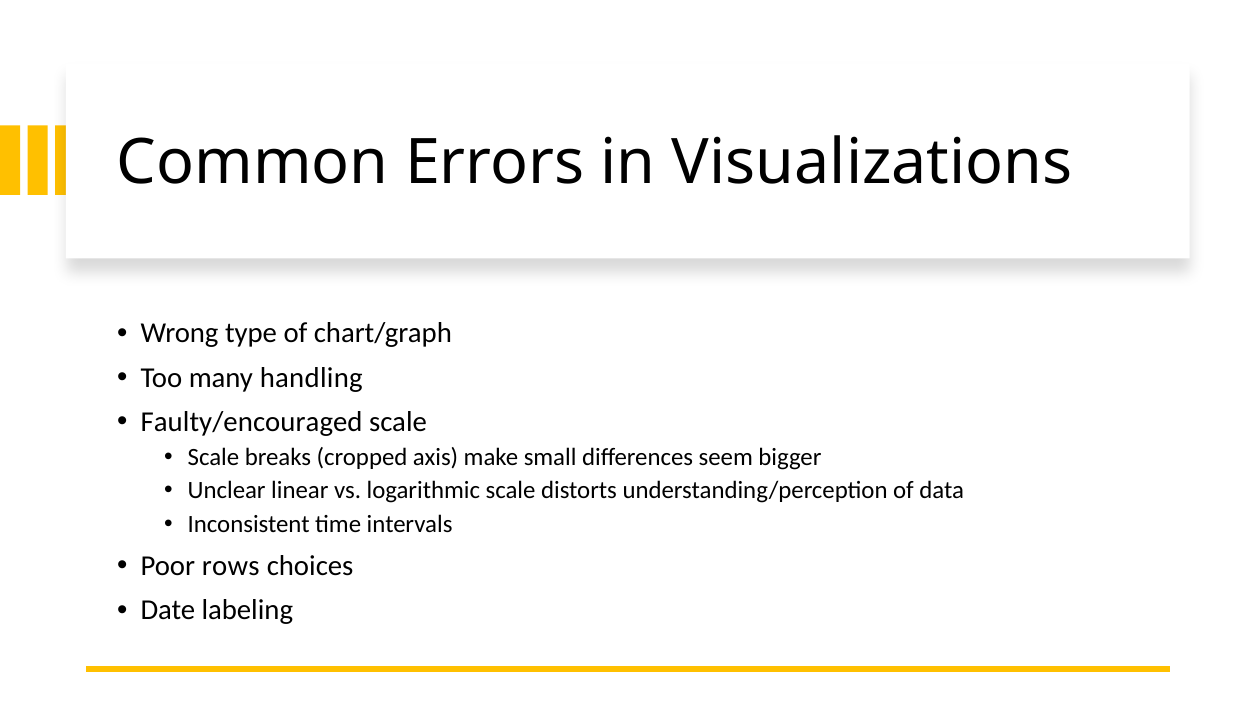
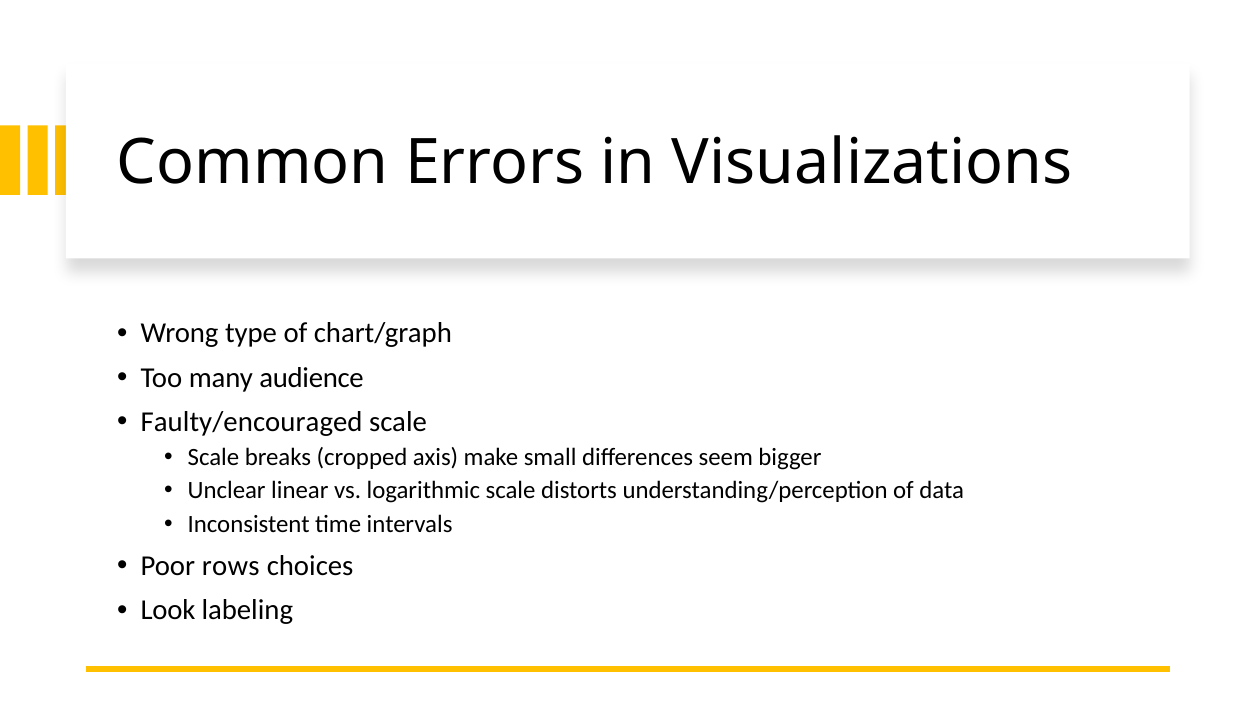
handling: handling -> audience (312, 377)
Date: Date -> Look (168, 610)
